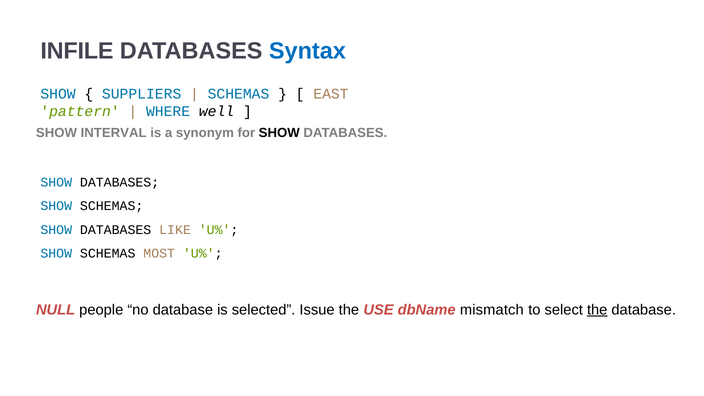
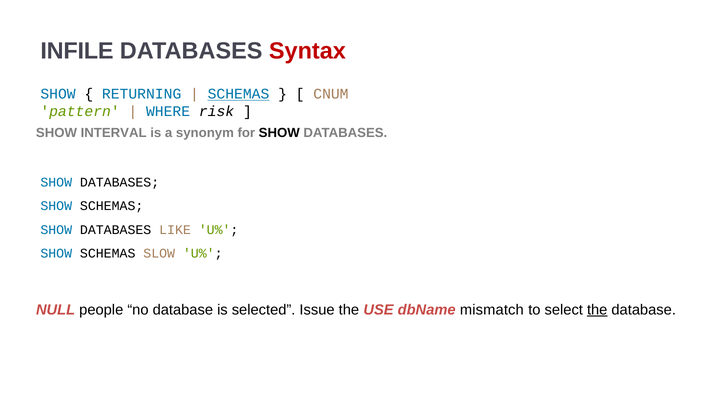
Syntax colour: blue -> red (307, 51)
SUPPLIERS: SUPPLIERS -> RETURNING (142, 94)
SCHEMAS underline: none -> present (239, 94)
EAST: EAST -> CNUM (331, 94)
well: well -> risk (217, 112)
MOST: MOST -> SLOW (159, 253)
